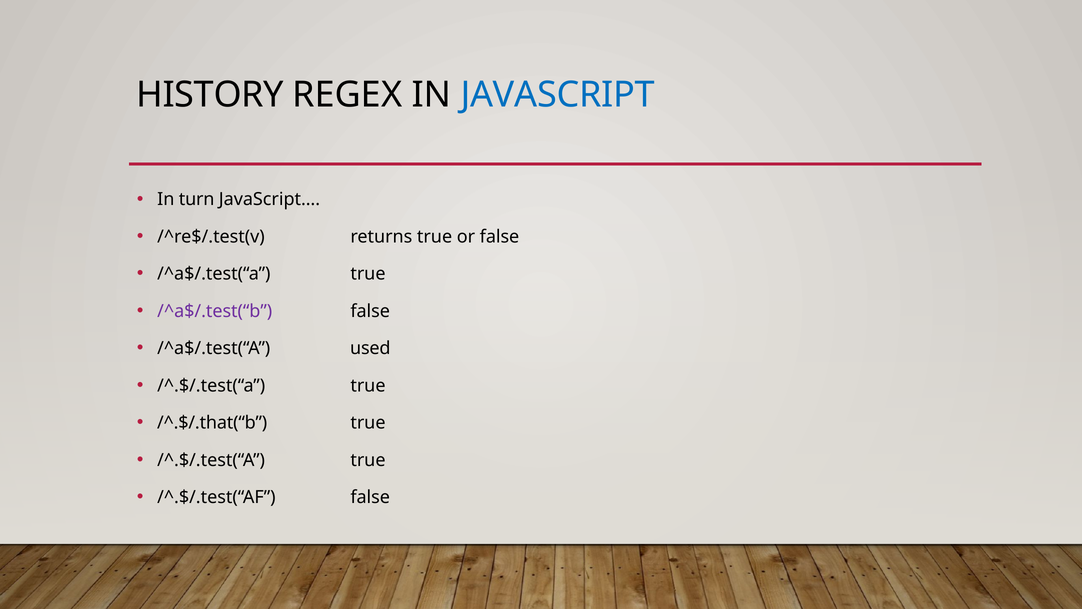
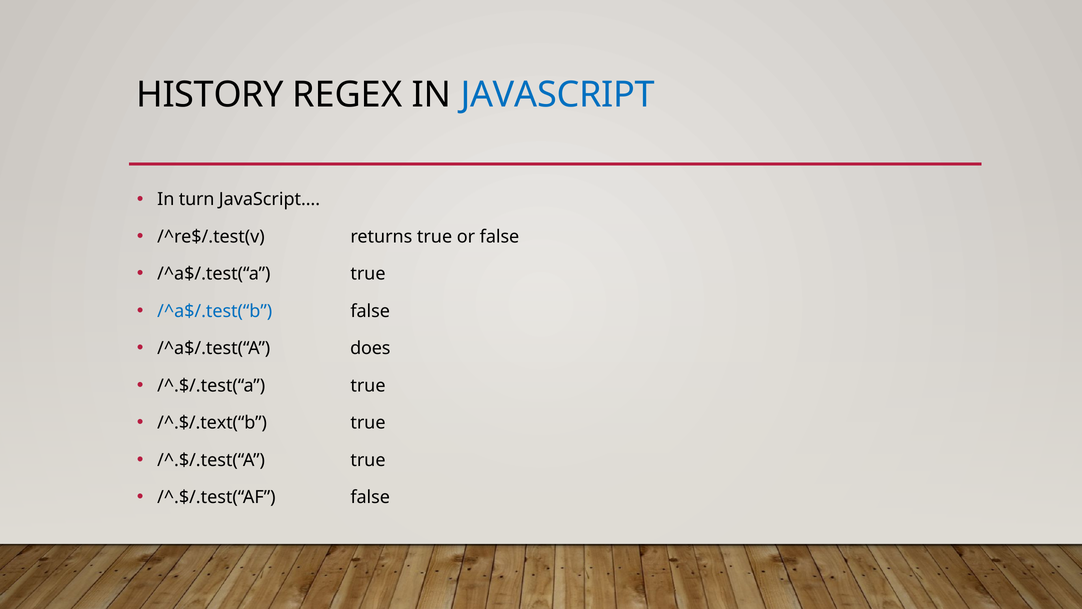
/^a$/.test(“b colour: purple -> blue (215, 311)
used: used -> does (370, 348)
/^.$/.that(“b: /^.$/.that(“b -> /^.$/.text(“b (212, 423)
